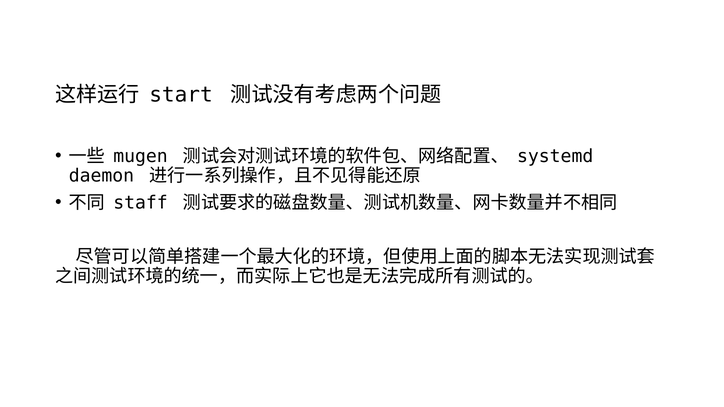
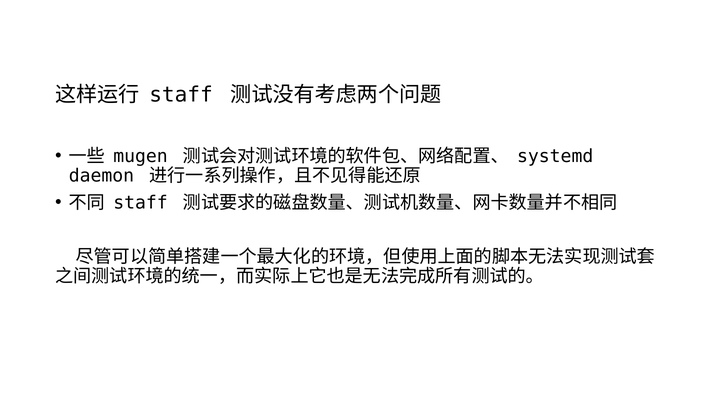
start: start -> staff (181, 95)
